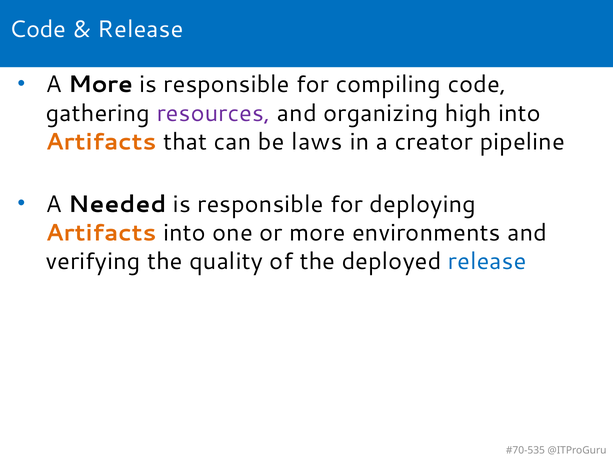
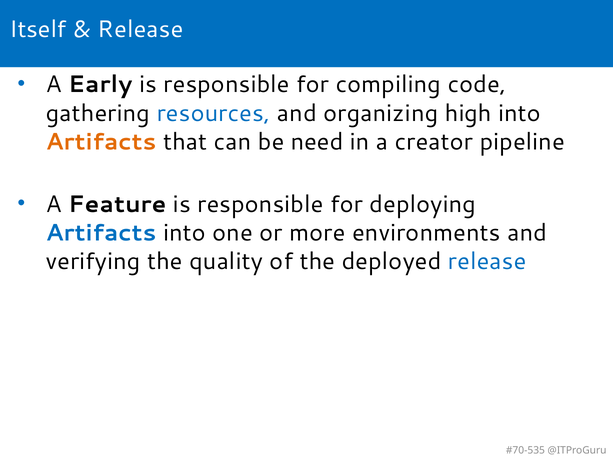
Code: Code -> Itself (38, 29)
A More: More -> Early (100, 84)
resources colour: purple -> blue (214, 113)
laws: laws -> need (317, 142)
Needed: Needed -> Feature (117, 204)
Artifacts colour: orange -> blue (101, 233)
